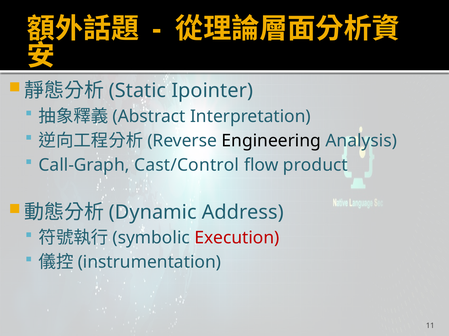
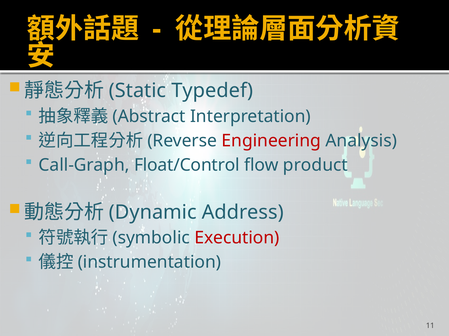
Ipointer: Ipointer -> Typedef (212, 91)
Engineering colour: black -> red (271, 141)
Cast/Control: Cast/Control -> Float/Control (187, 165)
